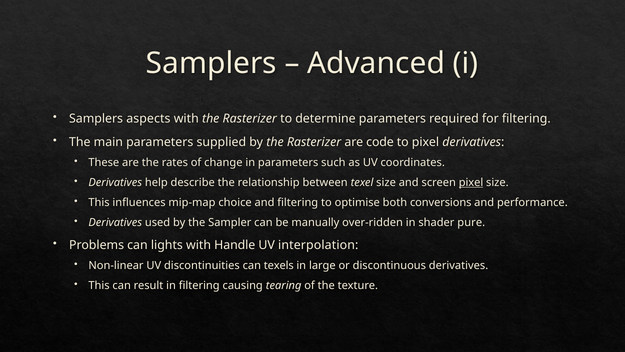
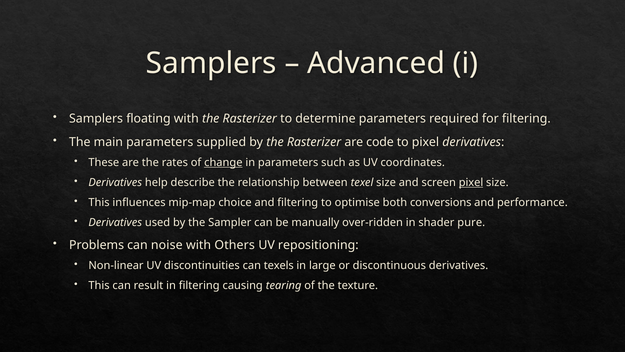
aspects: aspects -> floating (148, 119)
change underline: none -> present (223, 162)
lights: lights -> noise (167, 245)
Handle: Handle -> Others (235, 245)
interpolation: interpolation -> repositioning (318, 245)
